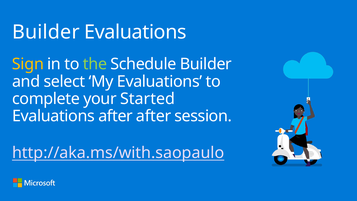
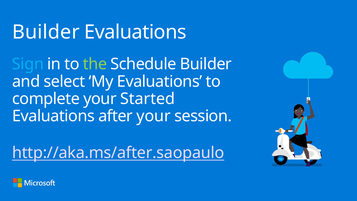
Sign colour: yellow -> light blue (28, 64)
after after: after -> your (154, 116)
http://aka.ms/with.saopaulo: http://aka.ms/with.saopaulo -> http://aka.ms/after.saopaulo (118, 153)
